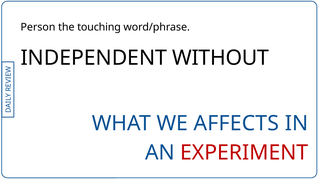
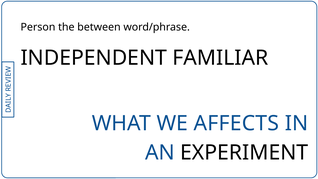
touching: touching -> between (99, 27)
WITHOUT: WITHOUT -> FAMILIAR (220, 58)
EXPERIMENT colour: red -> black (244, 153)
